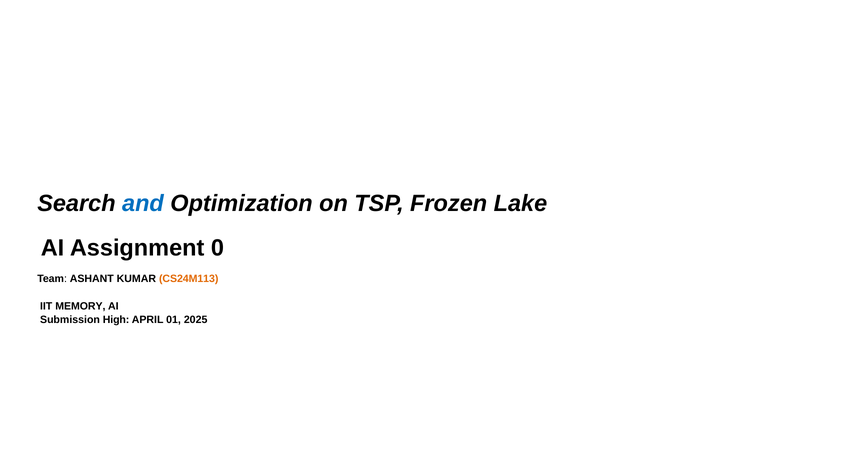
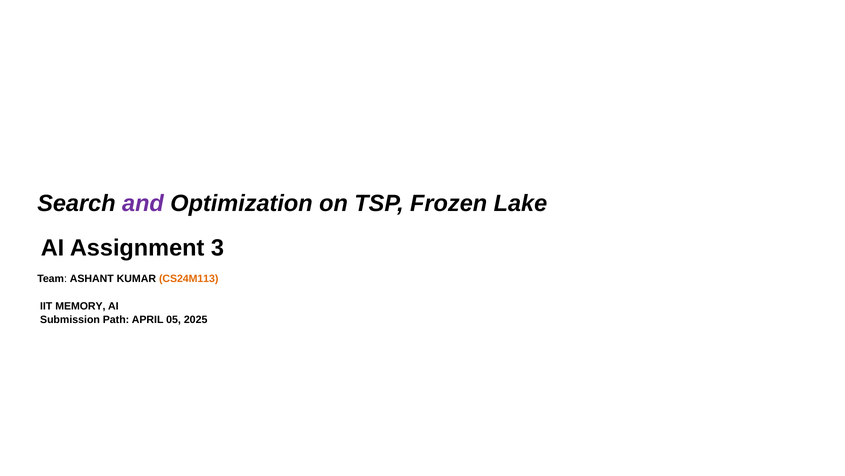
and colour: blue -> purple (143, 203)
0: 0 -> 3 (217, 247)
High: High -> Path (116, 320)
01: 01 -> 05 (174, 320)
